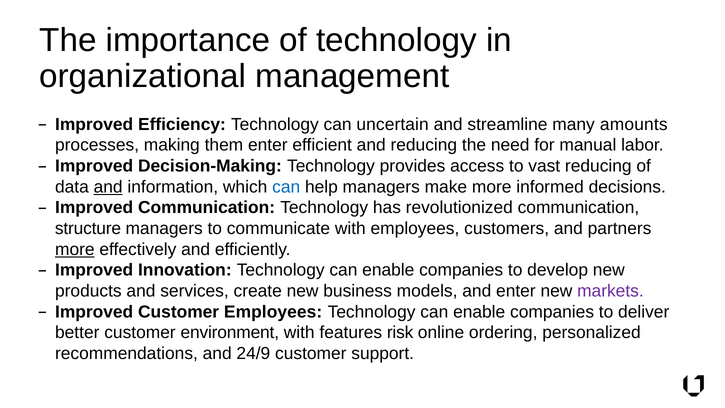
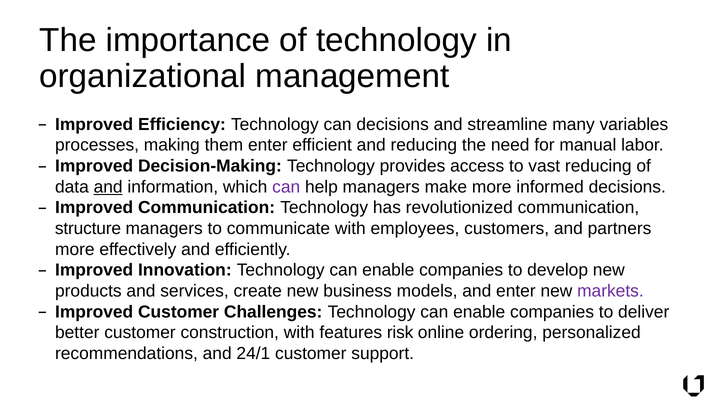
can uncertain: uncertain -> decisions (393, 124)
amounts: amounts -> variables (634, 124)
can colour: blue -> purple (286, 187)
more underline: present -> none (75, 249)
Customer Employees: Employees -> Challenges (273, 312)
environment: environment -> construction (230, 333)
24/9: 24/9 -> 24/1 (253, 353)
